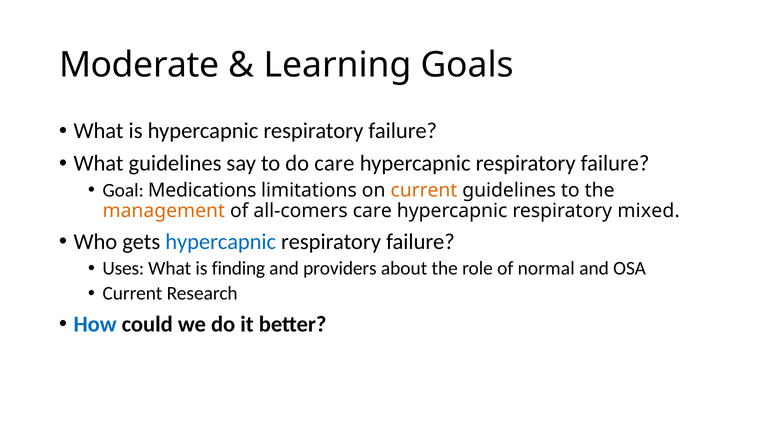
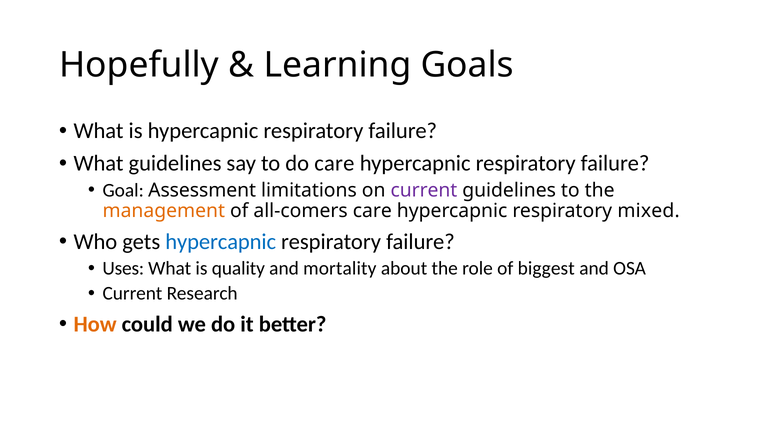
Moderate: Moderate -> Hopefully (139, 65)
Medications: Medications -> Assessment (202, 190)
current colour: orange -> purple (424, 190)
finding: finding -> quality (238, 268)
providers: providers -> mortality (340, 268)
normal: normal -> biggest (546, 268)
How colour: blue -> orange (95, 324)
